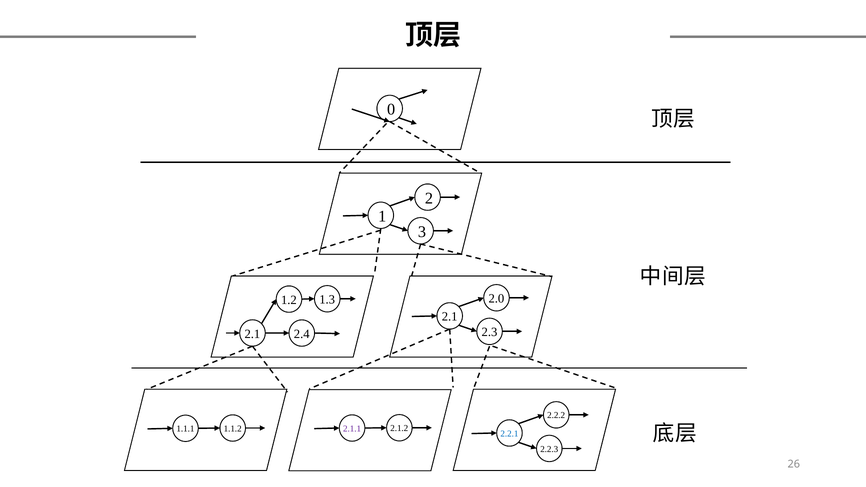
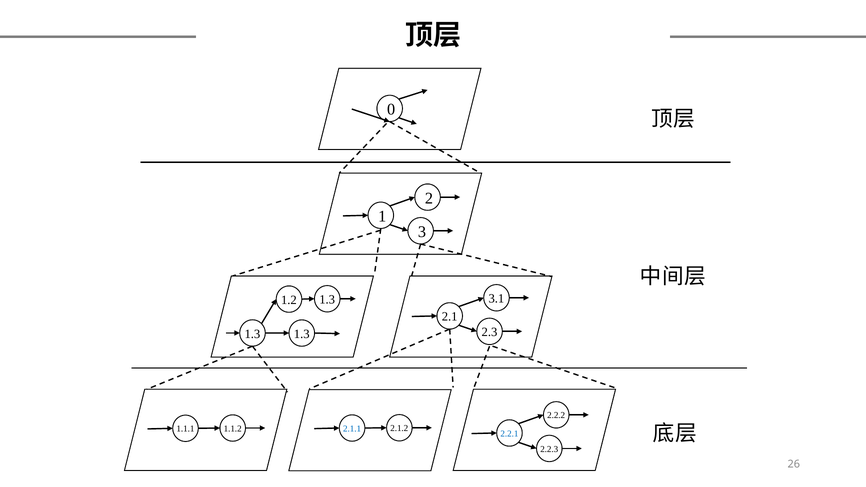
2.0: 2.0 -> 3.1 (496, 299)
2.1: 2.1 -> 1.3 (252, 334)
2.4: 2.4 -> 1.3 (302, 334)
2.1.1 colour: purple -> blue (352, 429)
